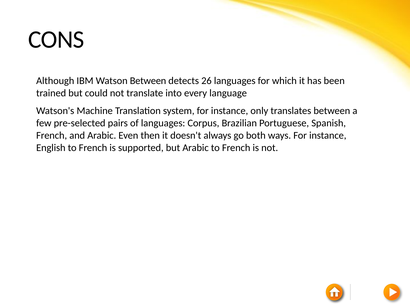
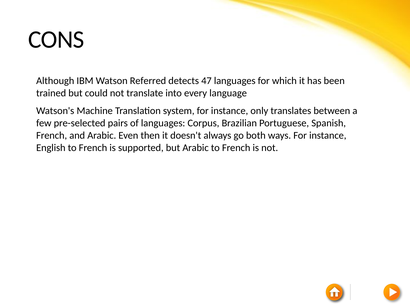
Watson Between: Between -> Referred (148, 81)
26: 26 -> 47 (206, 81)
